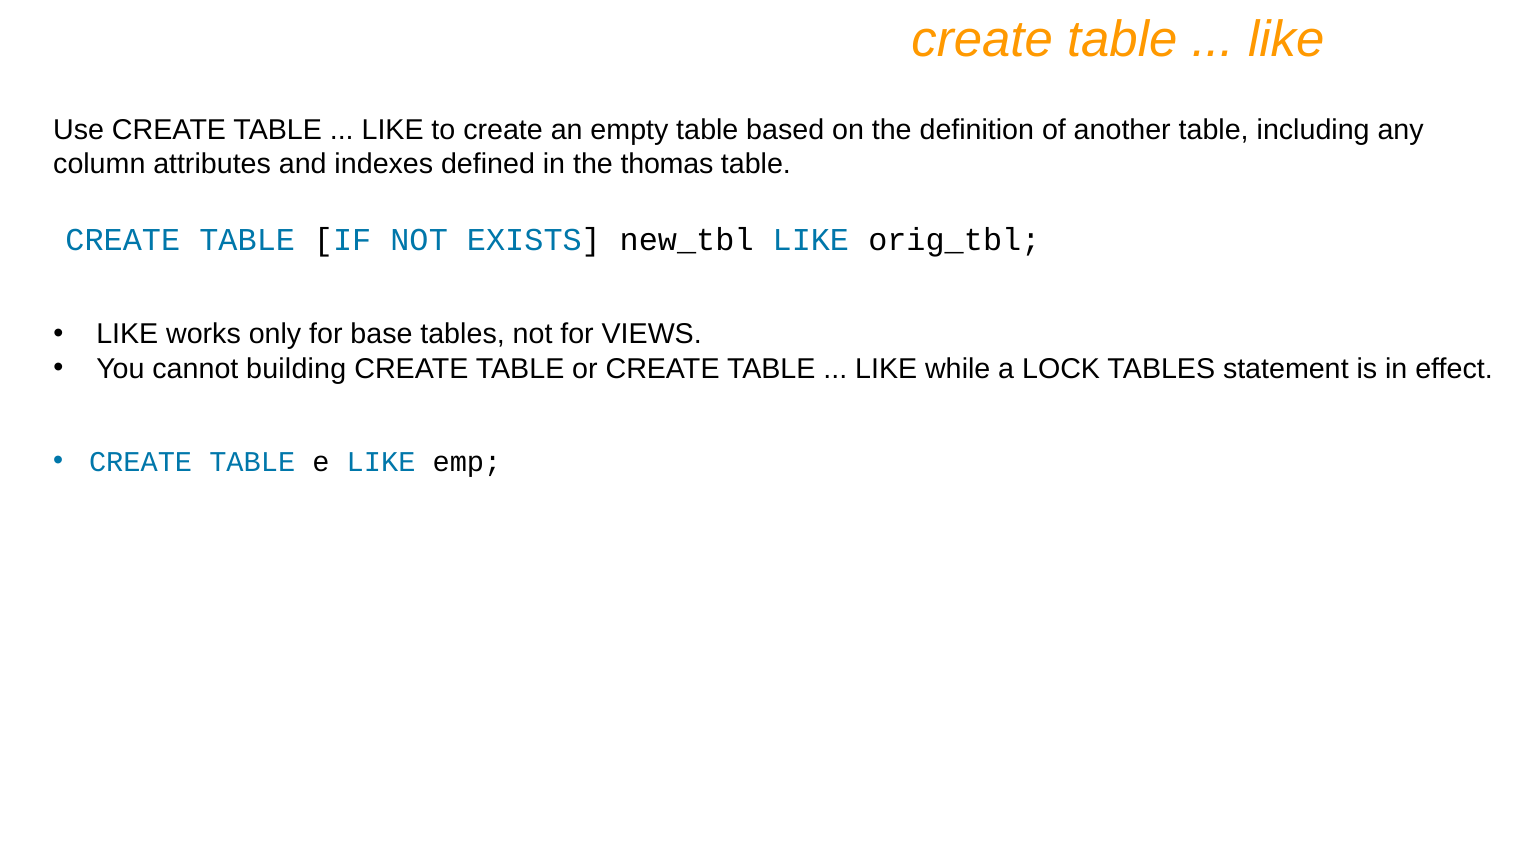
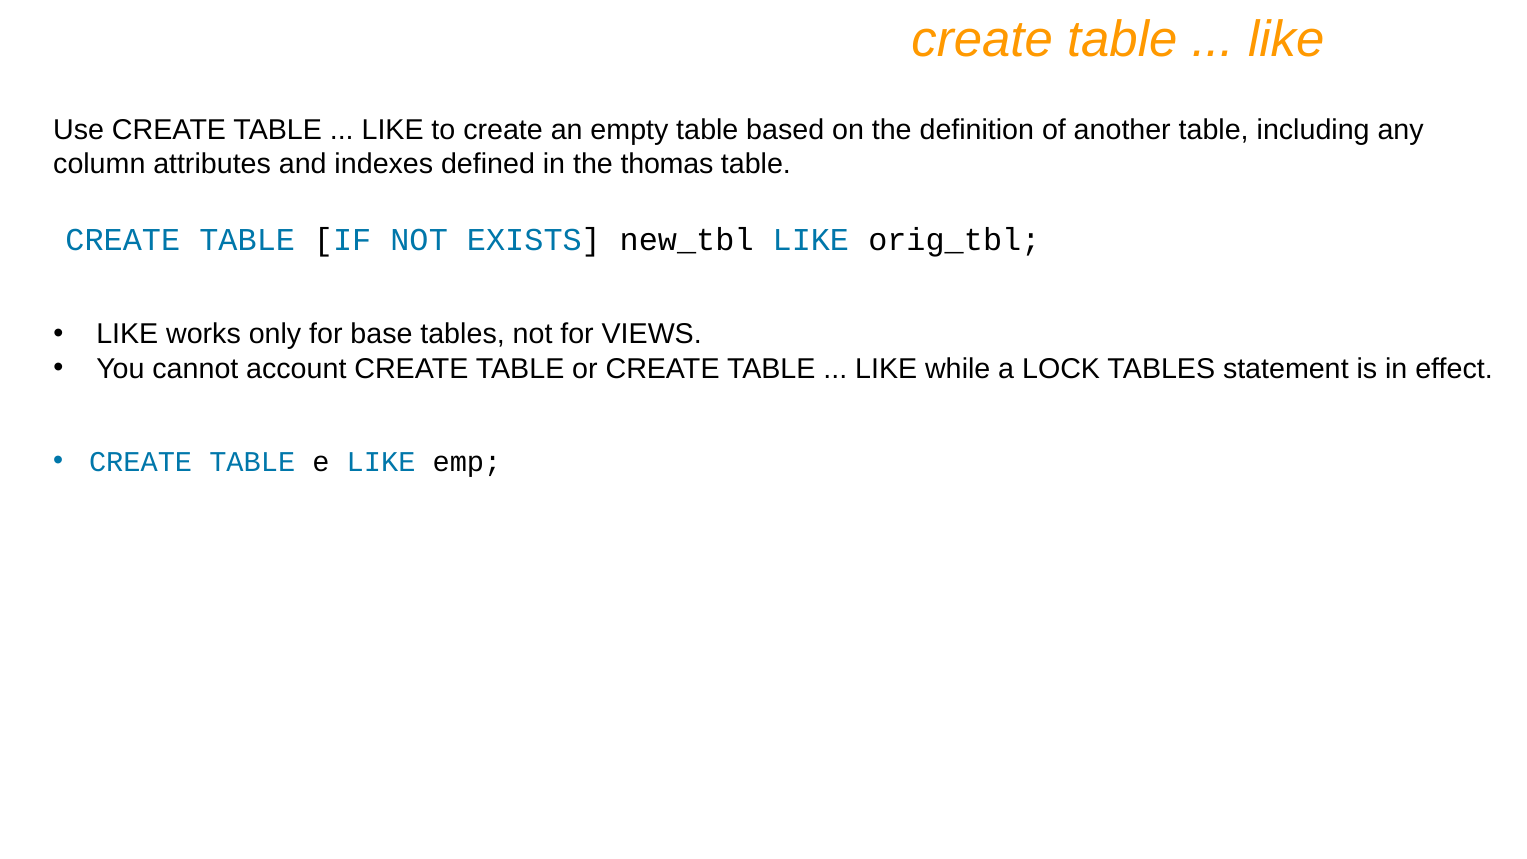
building: building -> account (296, 369)
